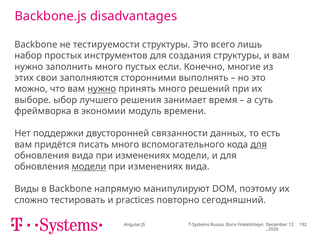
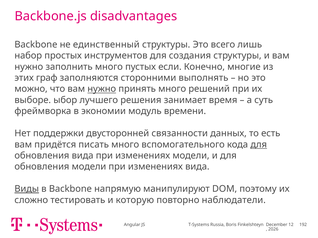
тестируемости: тестируемости -> единственный (106, 45)
свои: свои -> граф (47, 78)
модели underline: present -> none (89, 167)
Виды underline: none -> present (27, 189)
practices: practices -> которую (135, 200)
сегодняшний: сегодняшний -> наблюдатели (234, 200)
